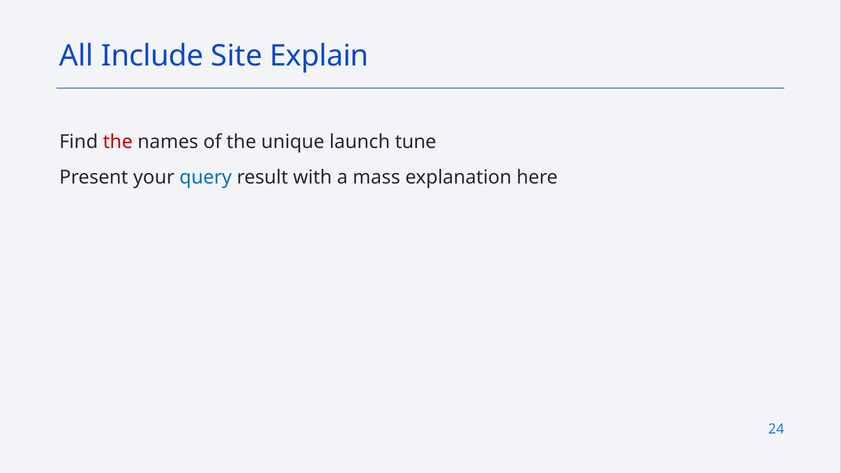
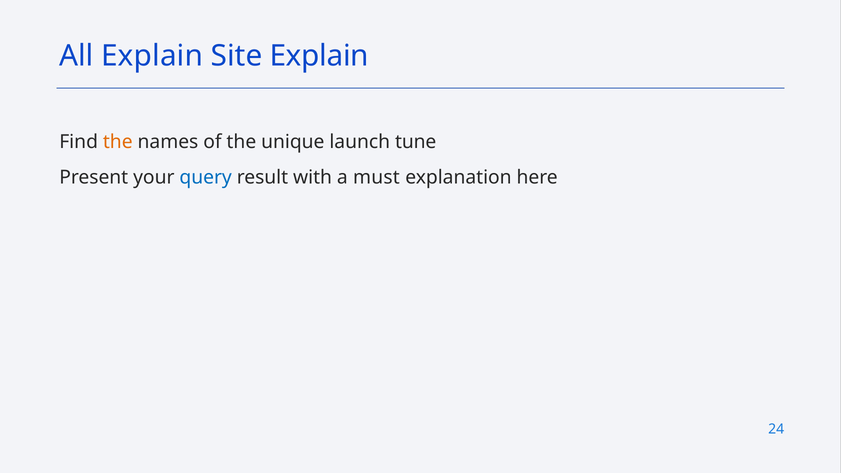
All Include: Include -> Explain (152, 56)
the colour: red -> orange (118, 142)
mass: mass -> must (376, 177)
